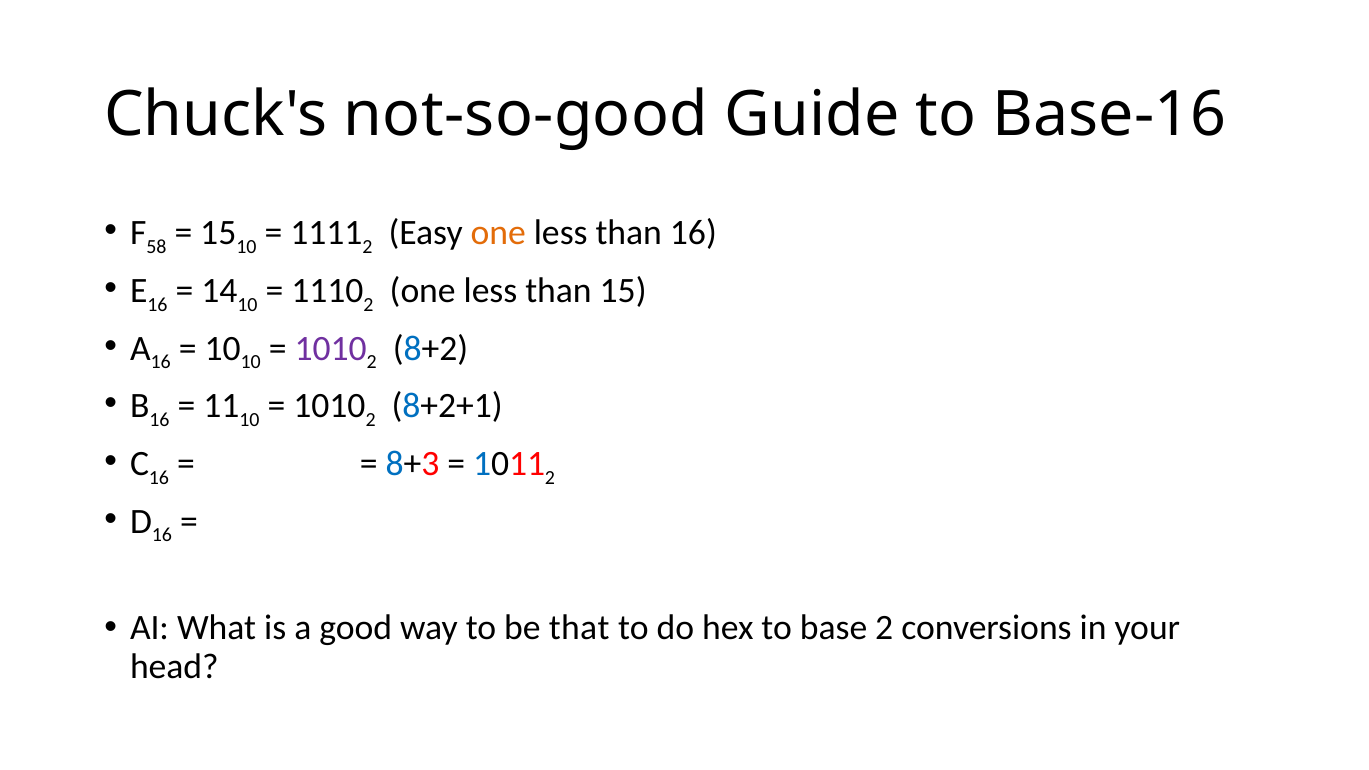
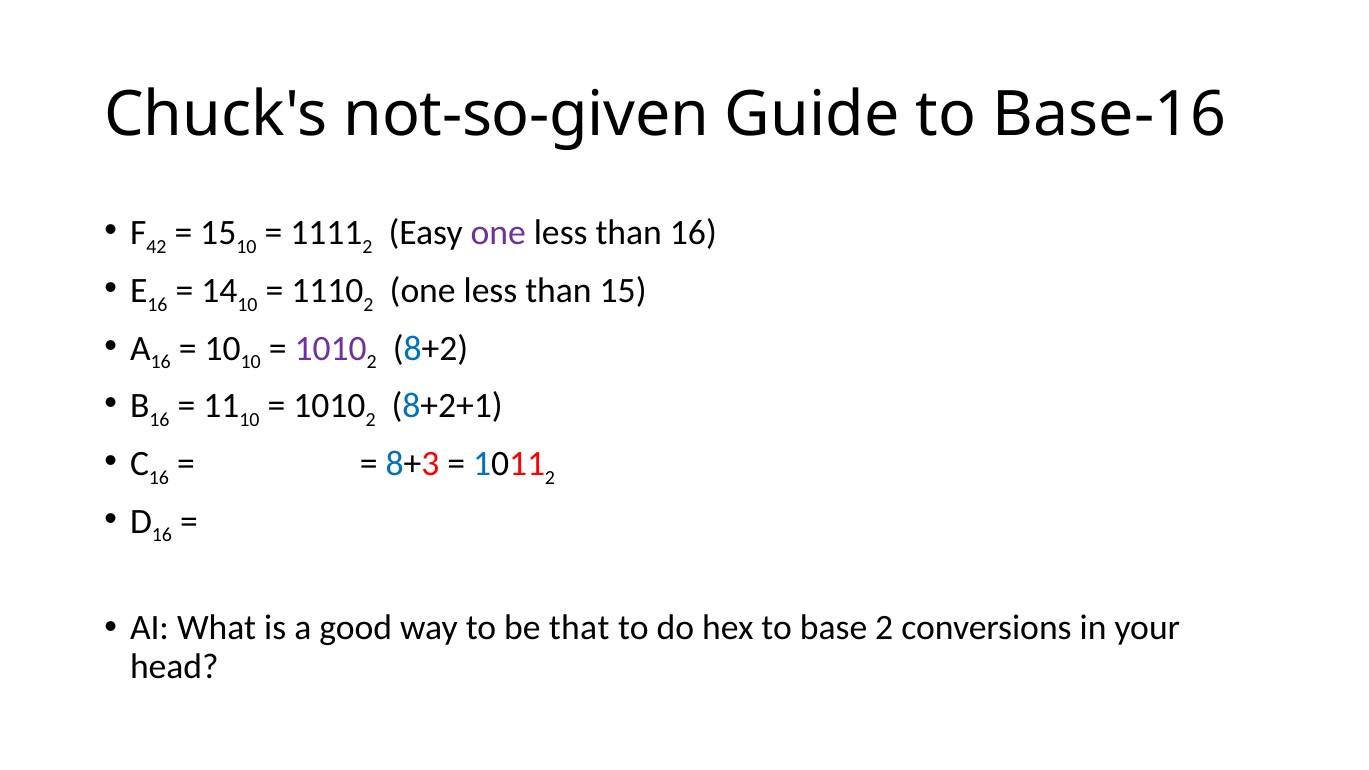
not-so-good: not-so-good -> not-so-given (526, 115)
58: 58 -> 42 (156, 247)
one colour: orange -> purple (498, 233)
